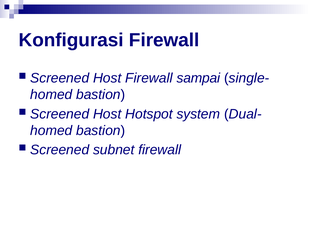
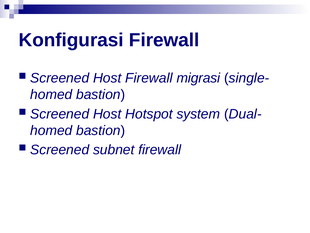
sampai: sampai -> migrasi (198, 78)
